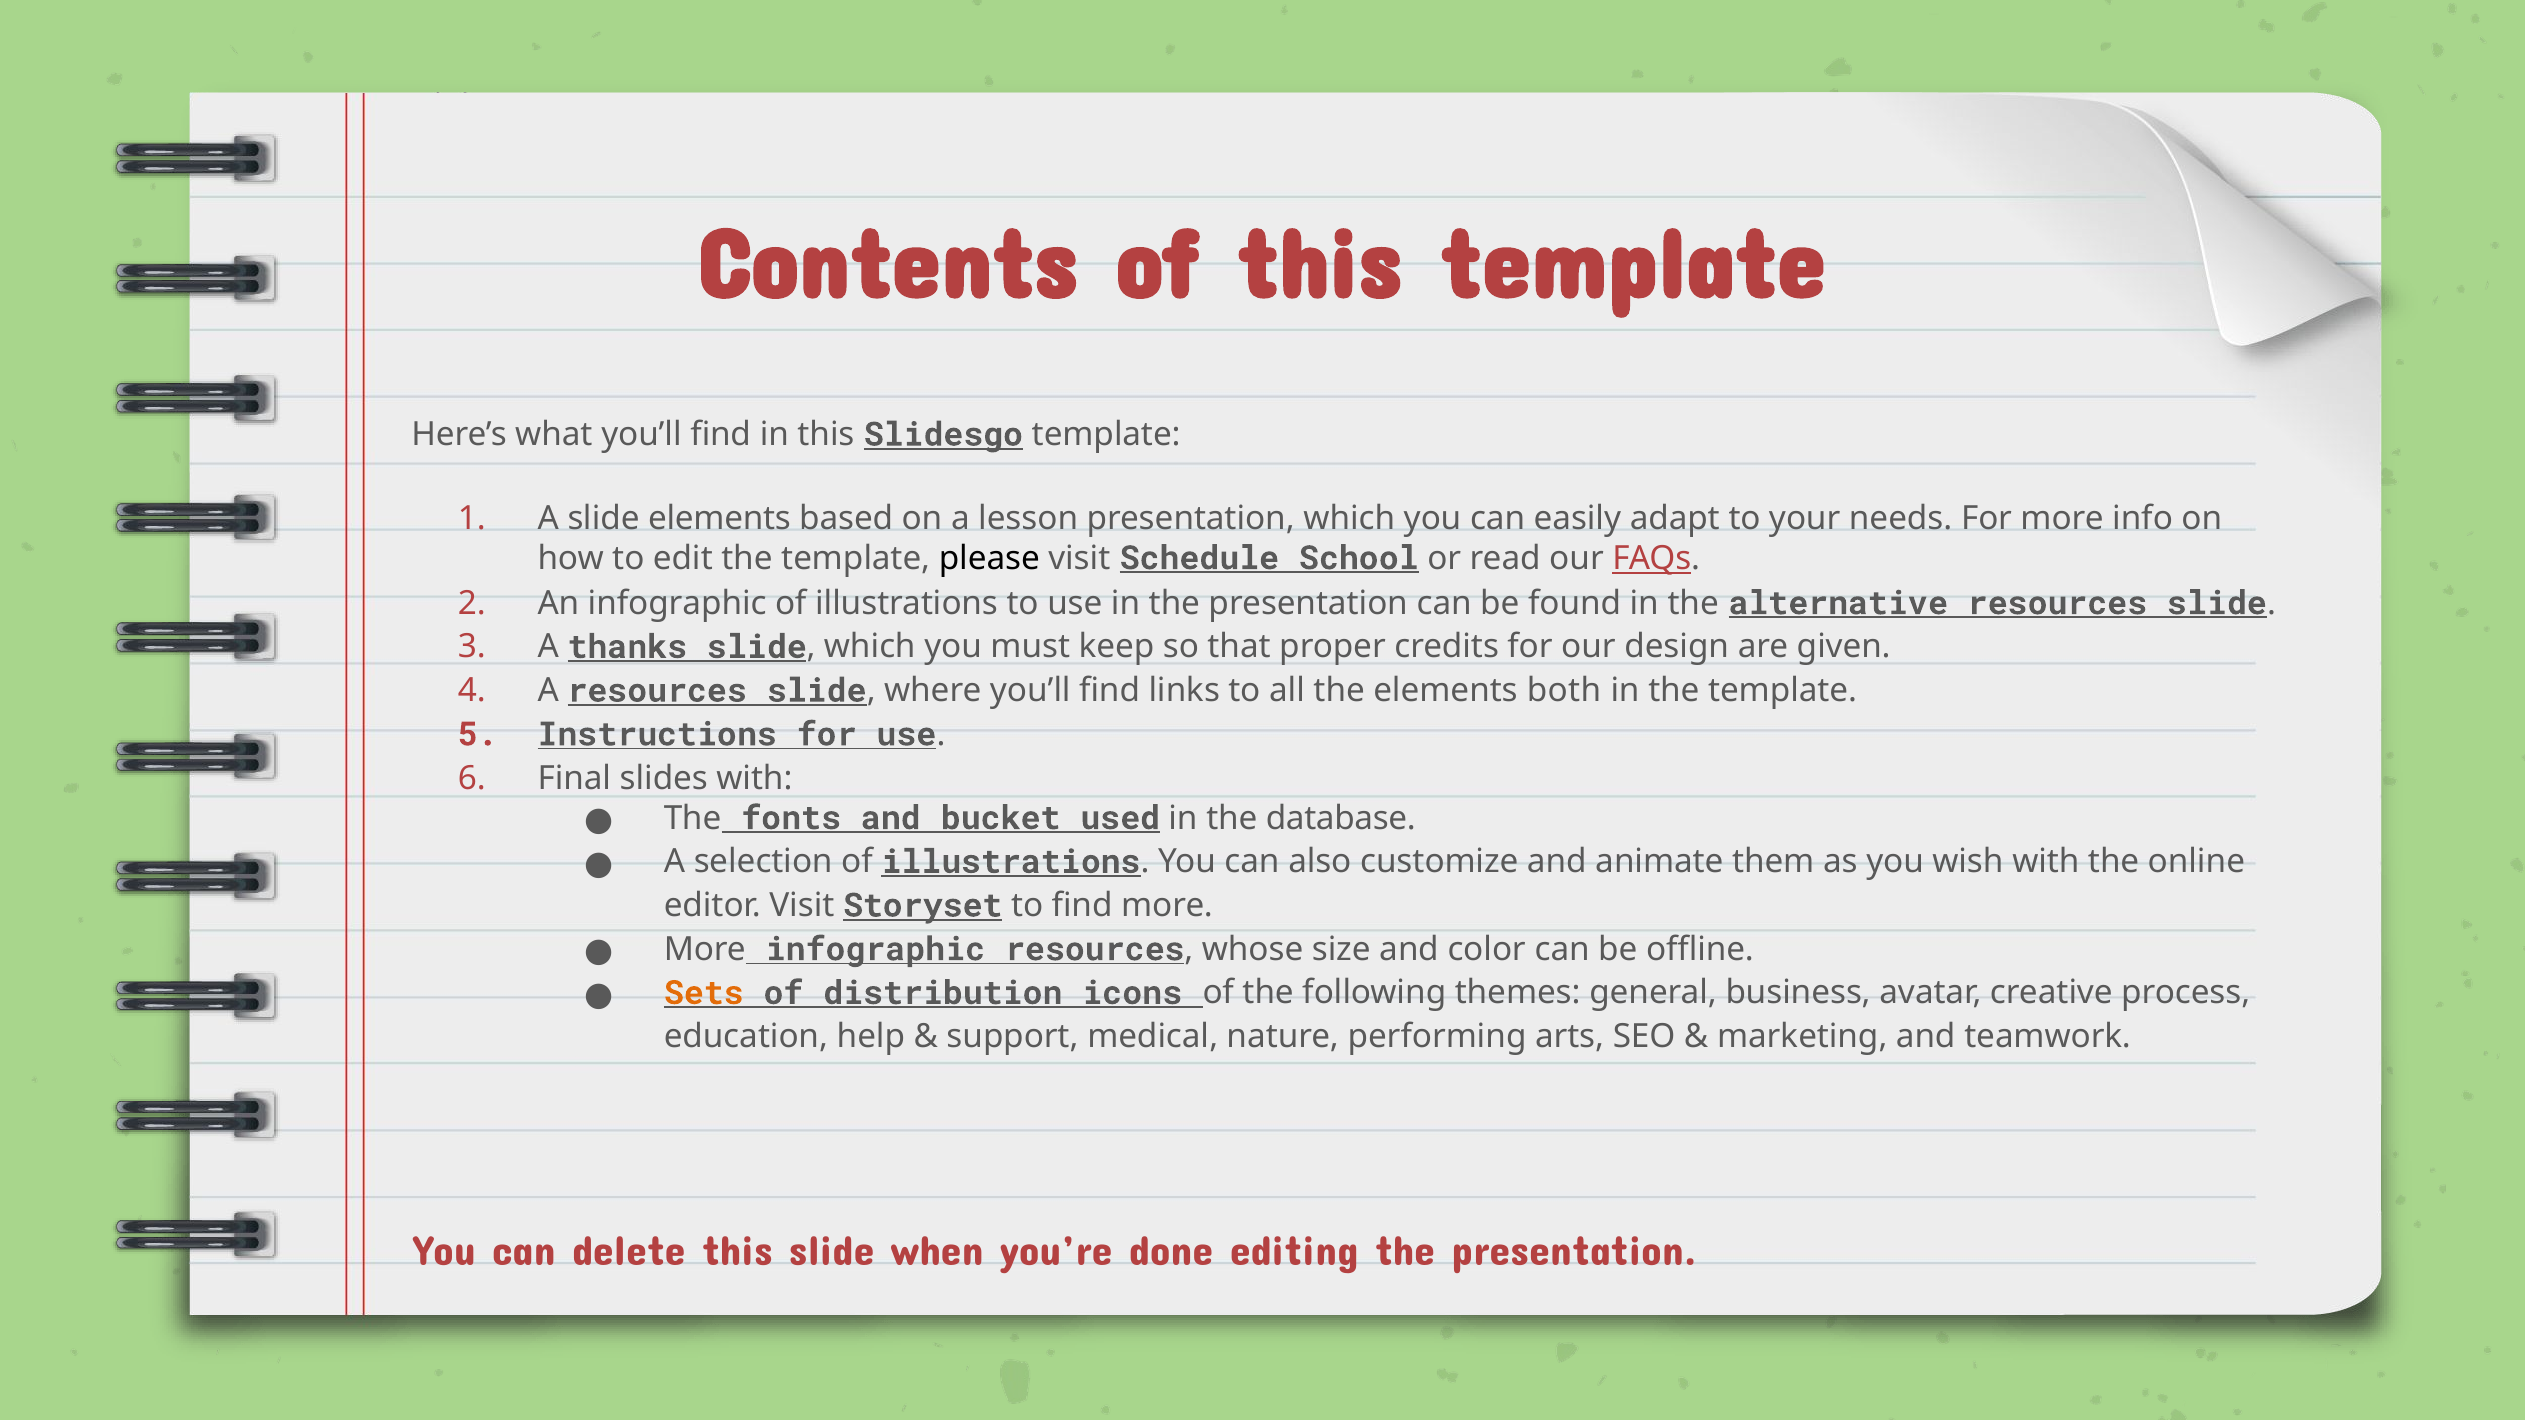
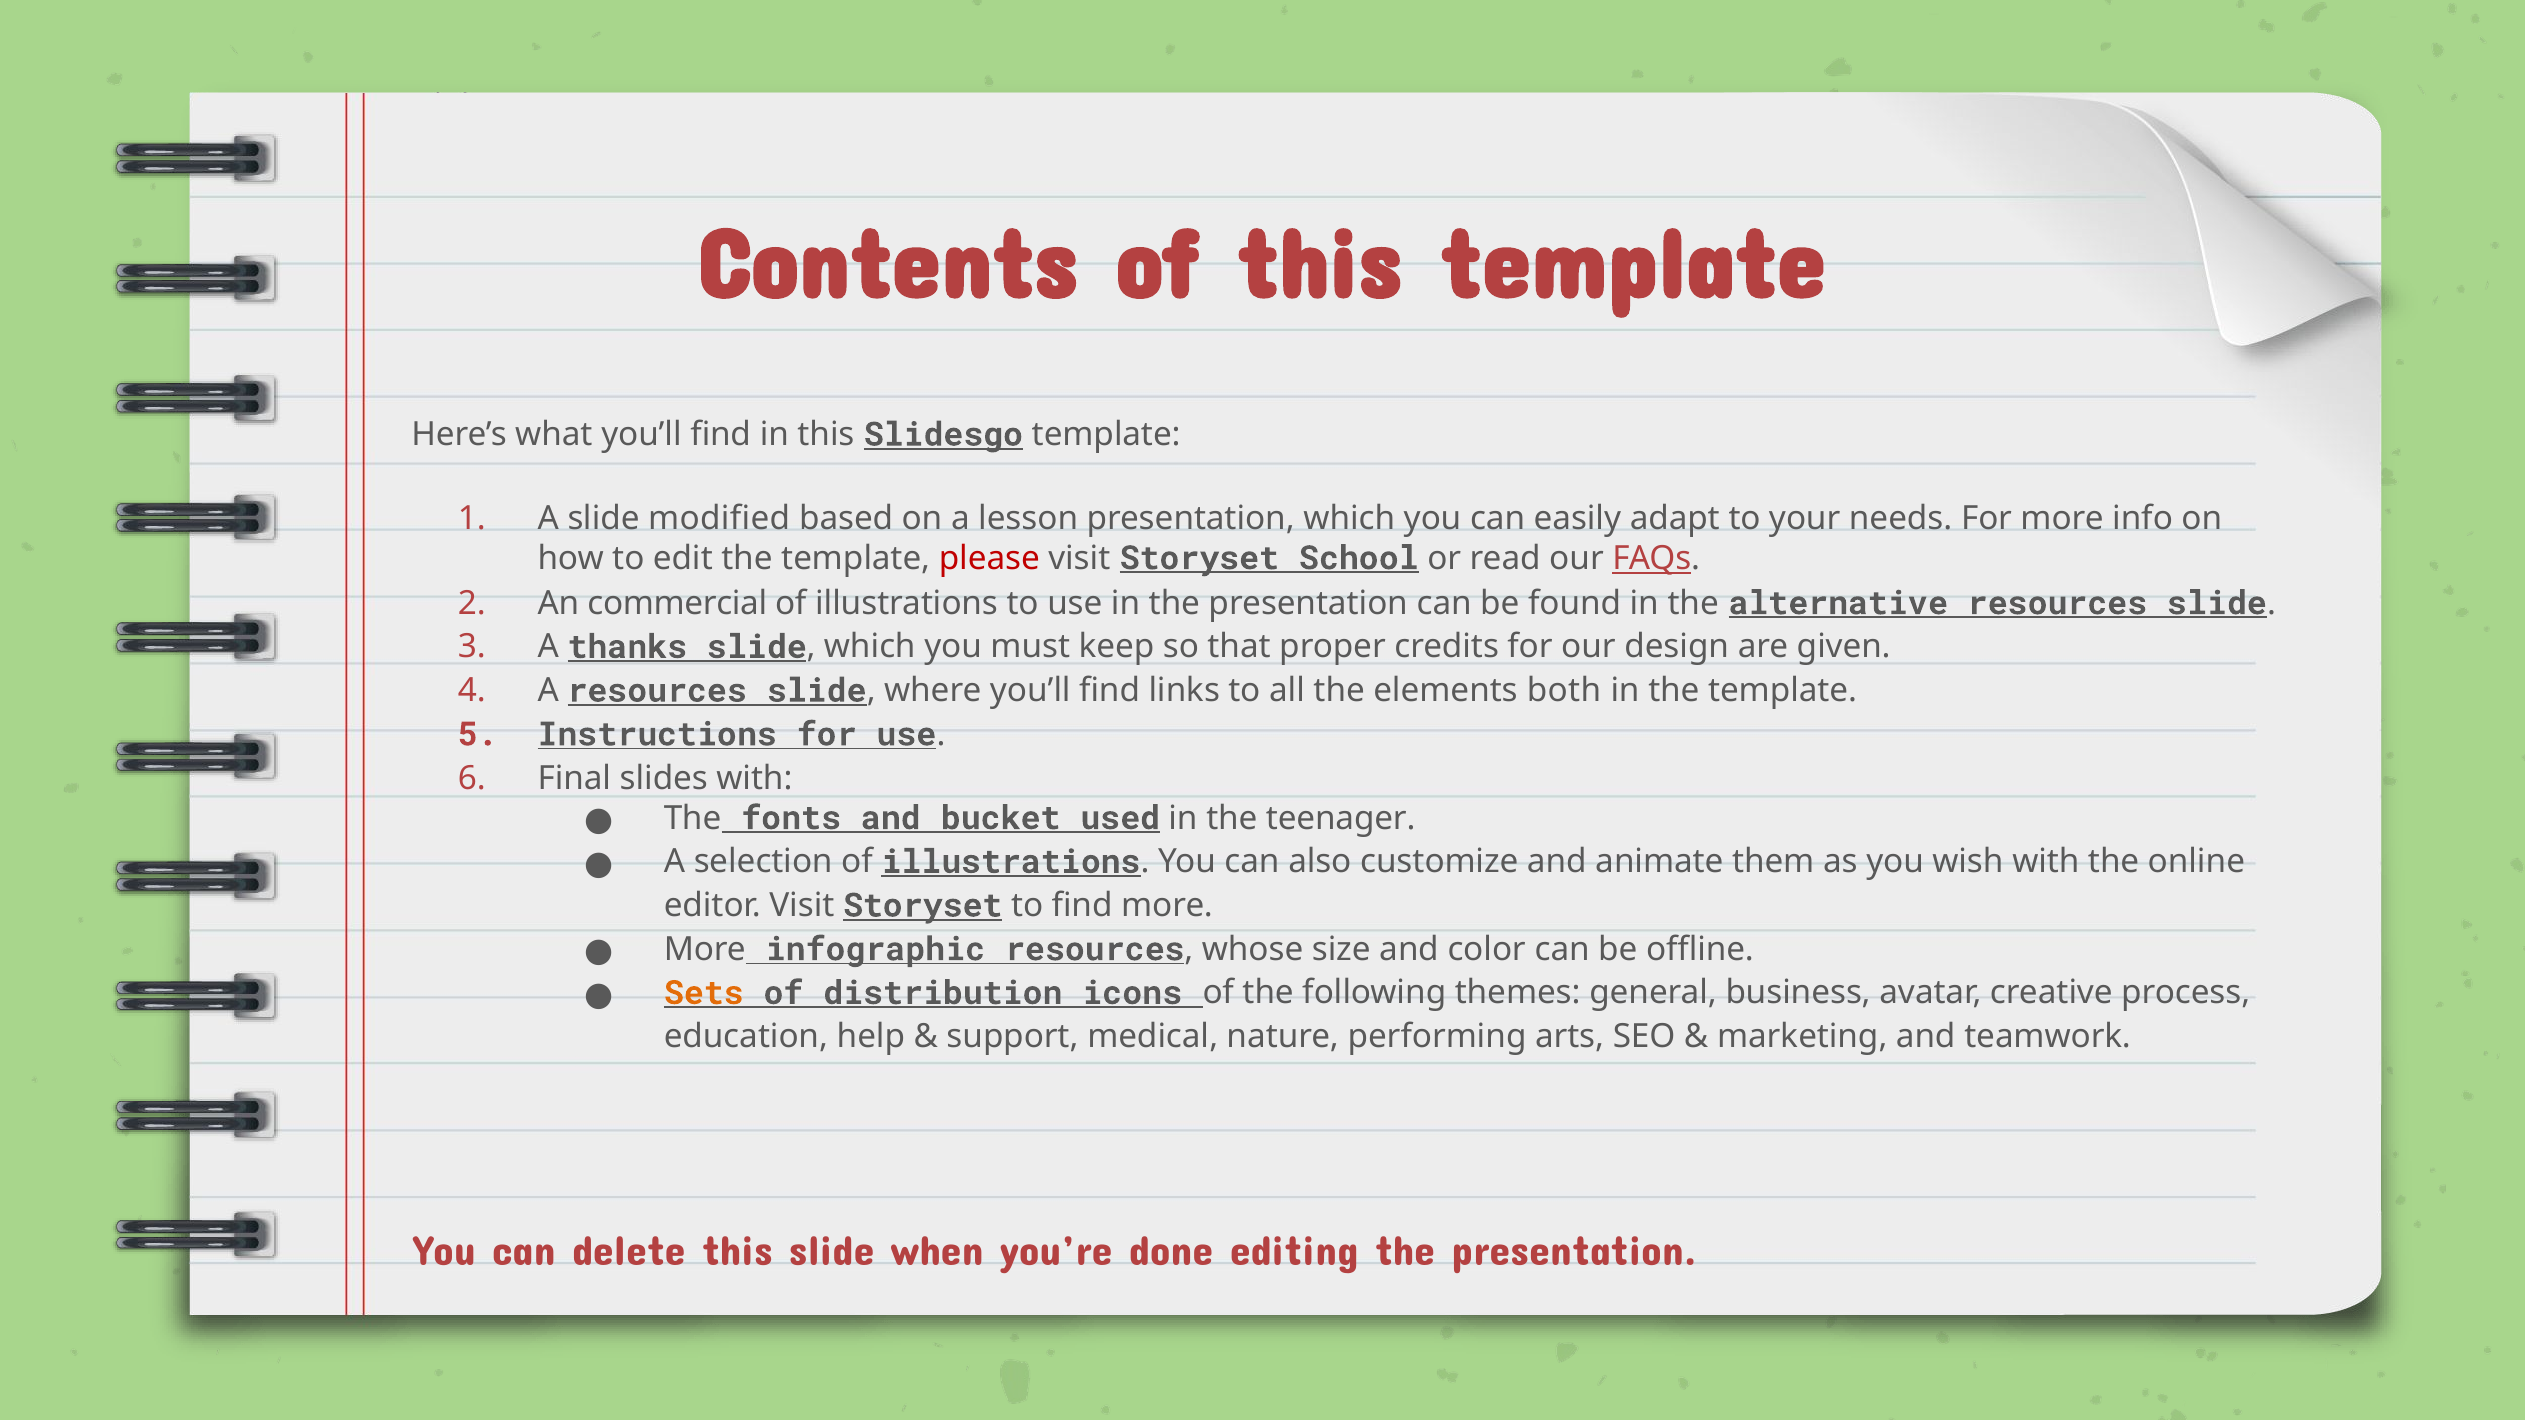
slide elements: elements -> modified (719, 518)
please colour: black -> red (989, 558)
Schedule: Schedule -> Storyset (1199, 558)
An infographic: infographic -> commercial (677, 603)
database: database -> teenager (1341, 818)
